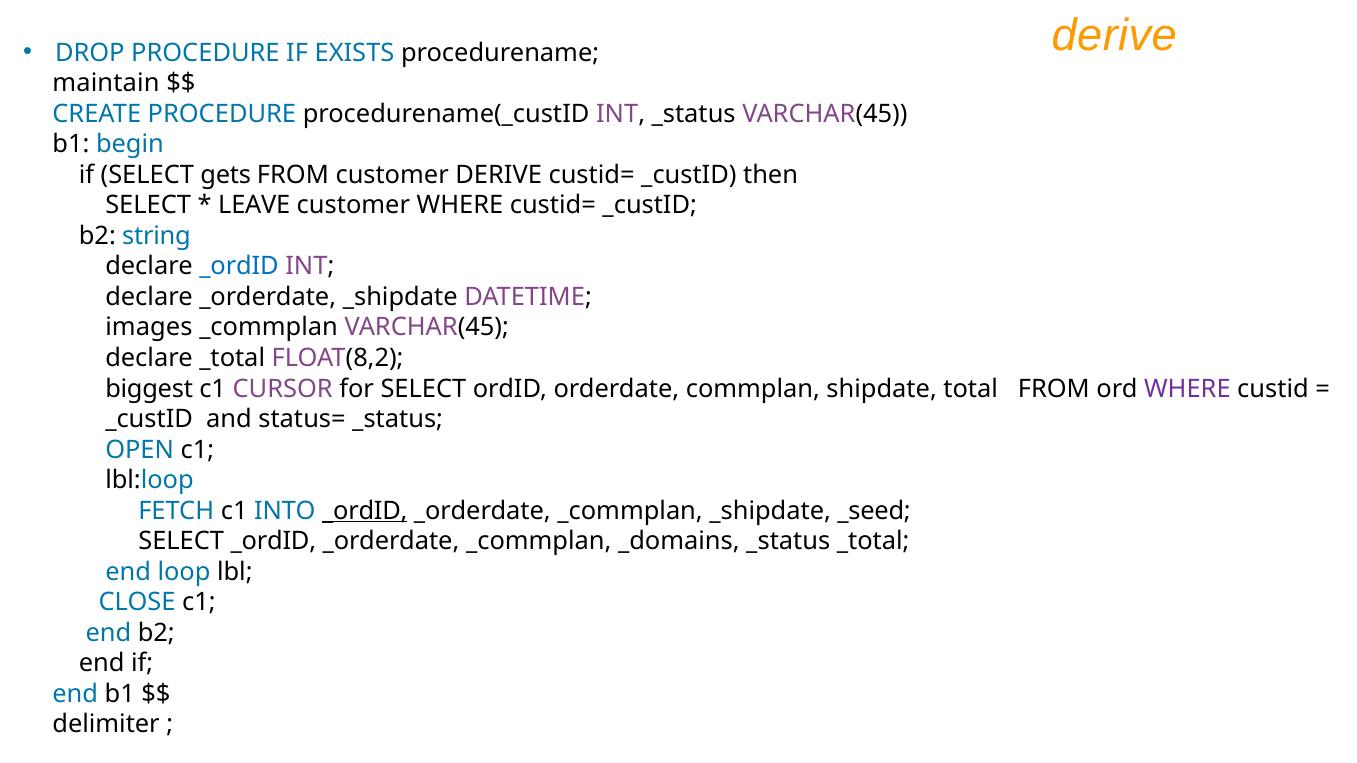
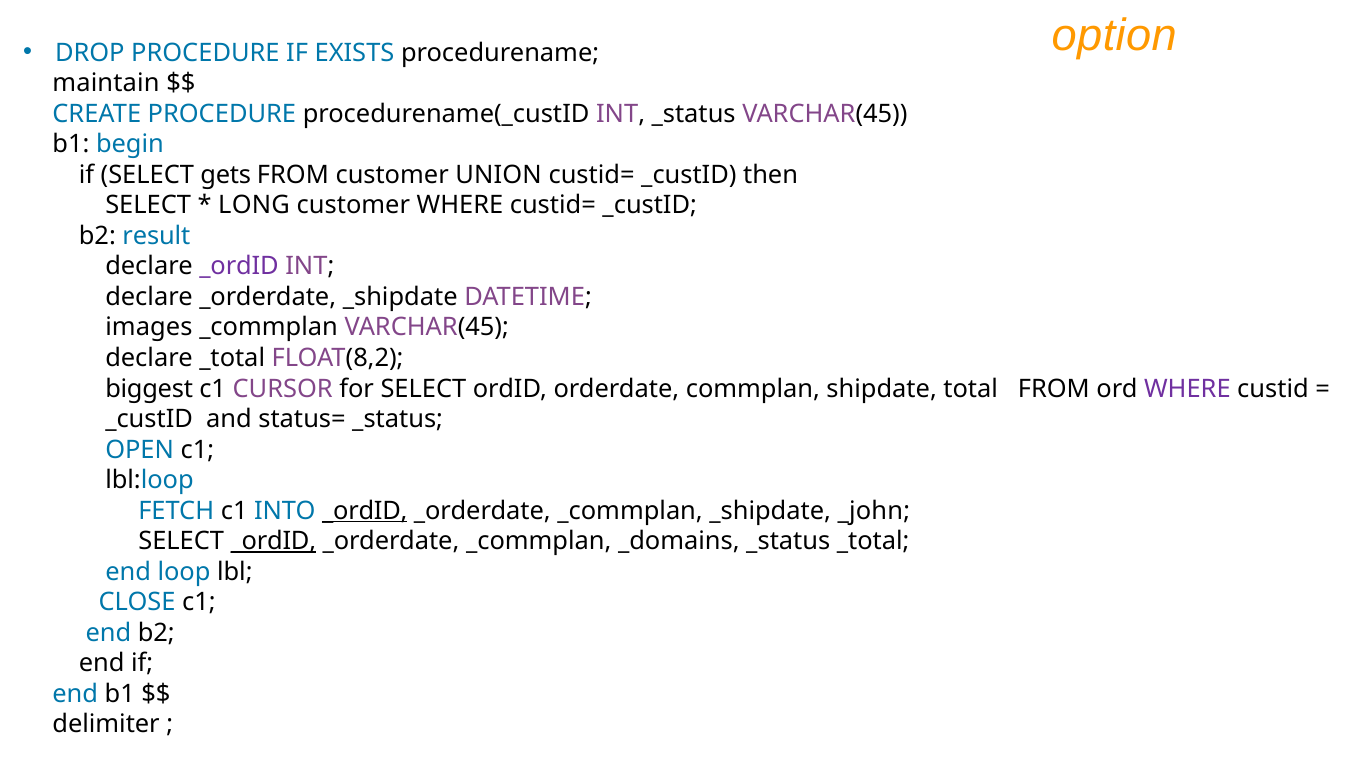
derive: derive -> option (1114, 35)
customer DERIVE: DERIVE -> UNION (499, 175)
LEAVE: LEAVE -> LONG (254, 206)
string: string -> result (156, 236)
_ordID colour: blue -> purple (239, 267)
_seed: _seed -> _john (874, 511)
_ordID underline: none -> present (273, 541)
